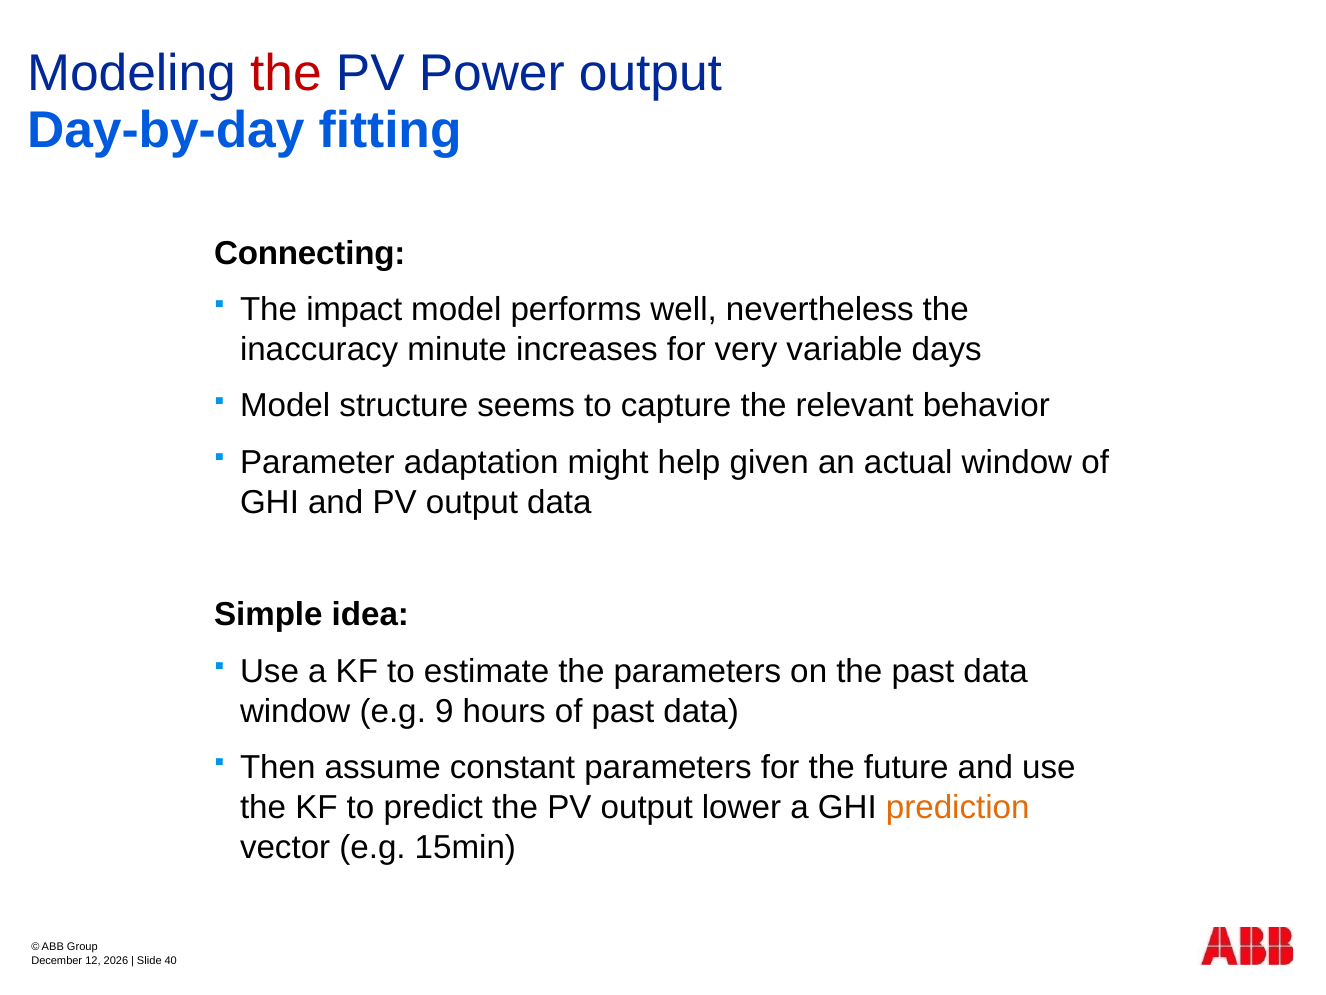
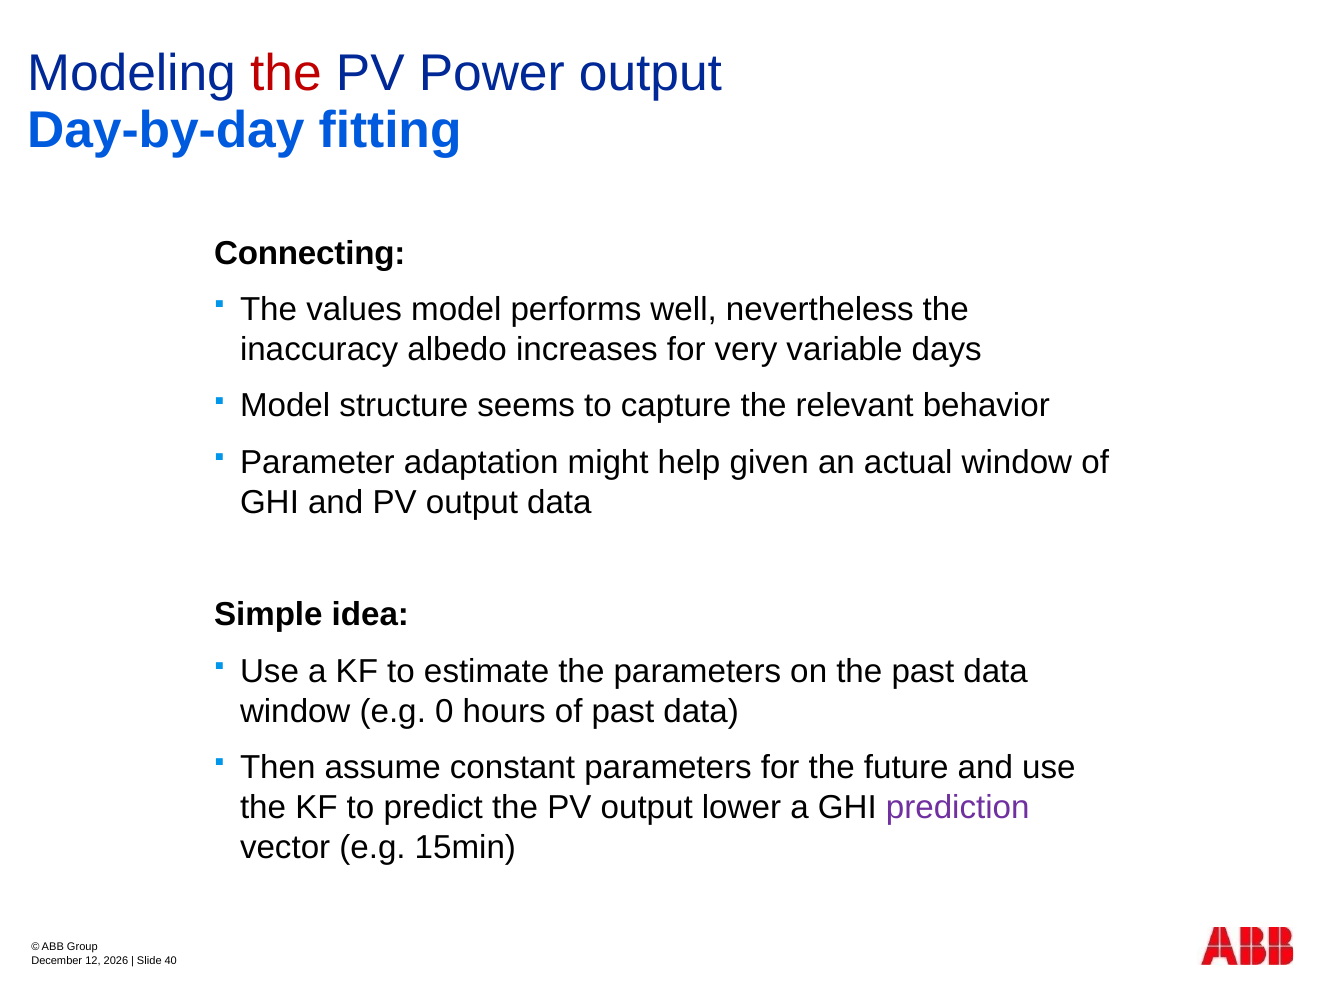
impact: impact -> values (354, 309)
minute: minute -> albedo (457, 349)
9: 9 -> 0 (444, 711)
prediction colour: orange -> purple (958, 807)
